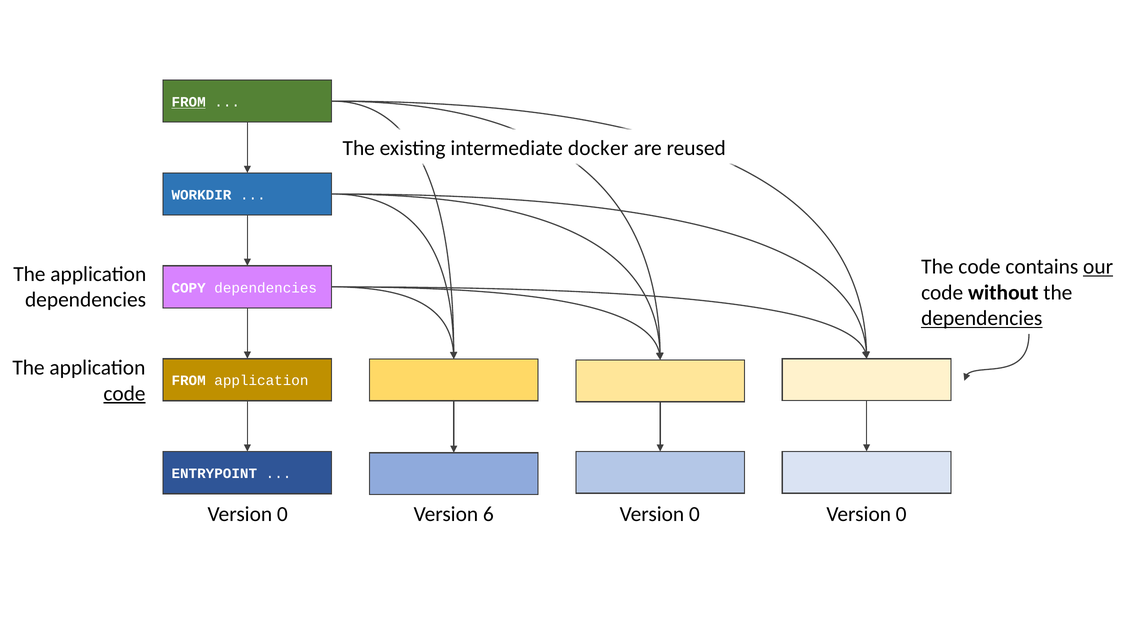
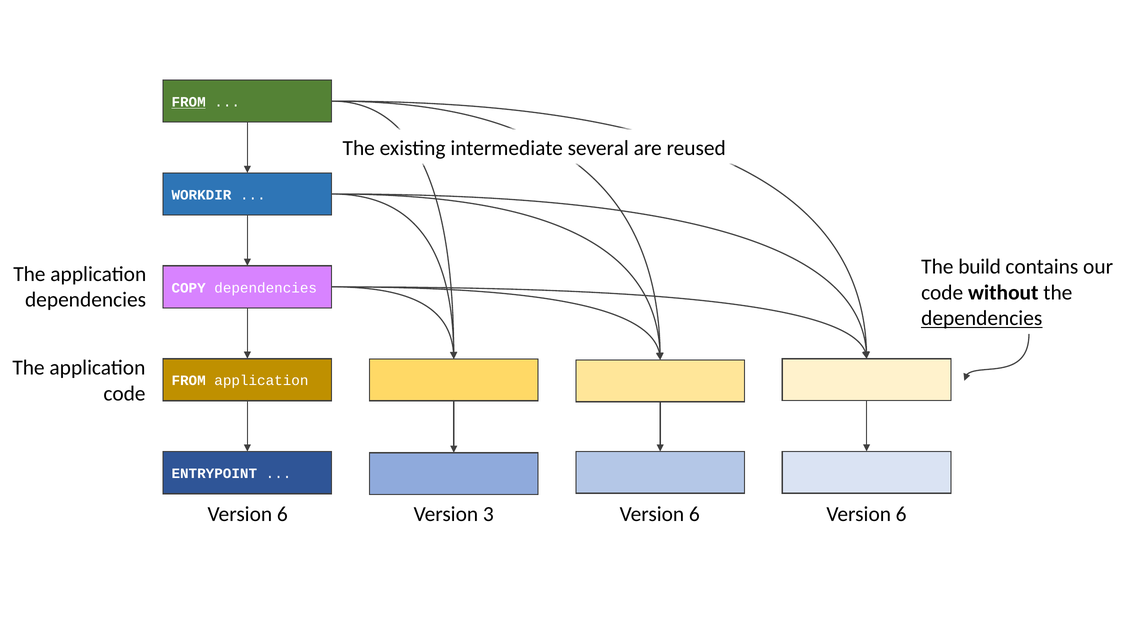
docker: docker -> several (598, 148)
The code: code -> build (980, 267)
our underline: present -> none (1098, 267)
code underline: present -> none (124, 393)
0: 0 -> 6 (282, 514)
6: 6 -> 3 (488, 514)
0: 0 -> 6 (694, 514)
0: 0 -> 6 (901, 514)
